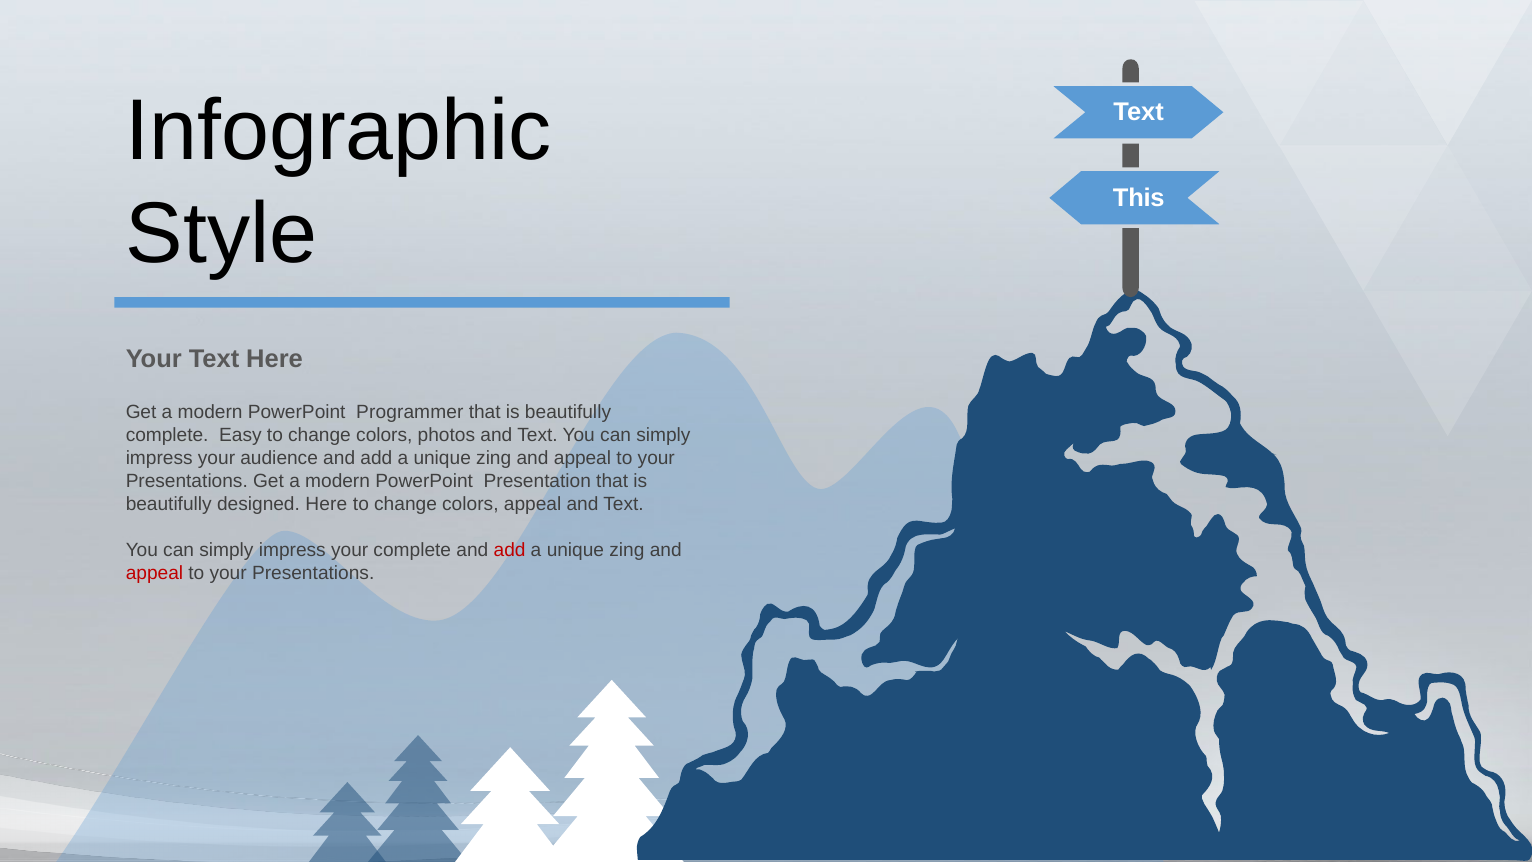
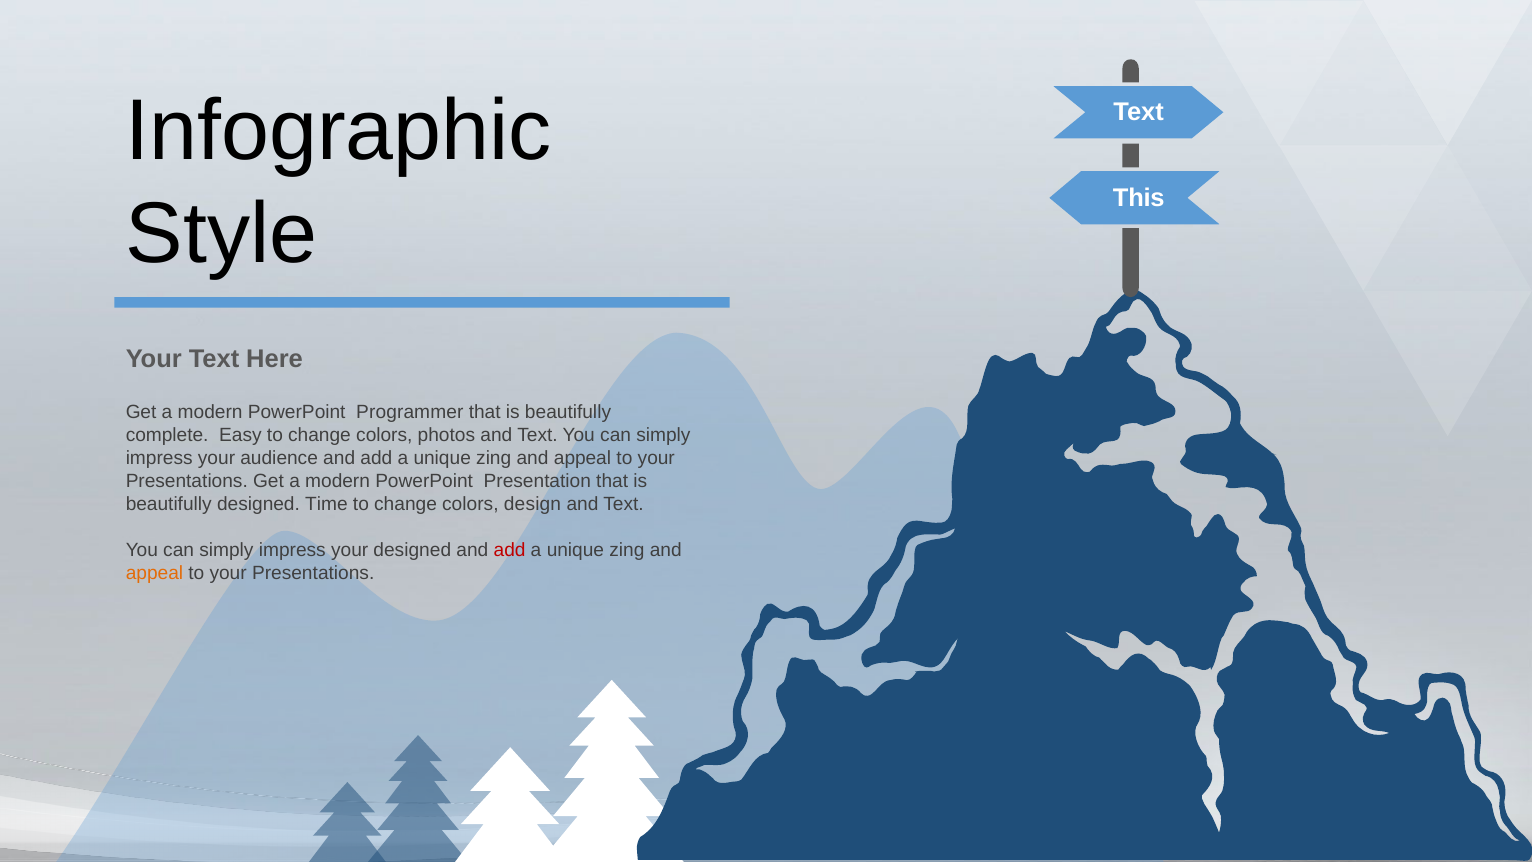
designed Here: Here -> Time (326, 504)
colors appeal: appeal -> design (533, 504)
your complete: complete -> designed (412, 550)
appeal colour: red -> orange (154, 573)
